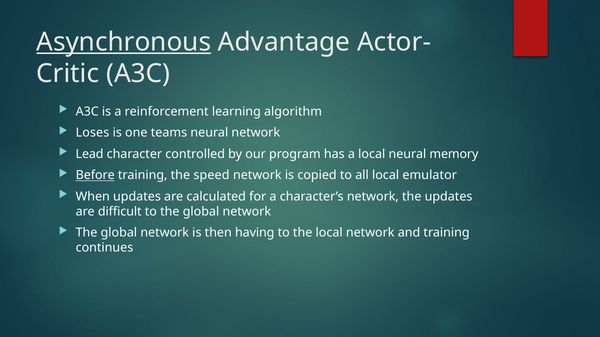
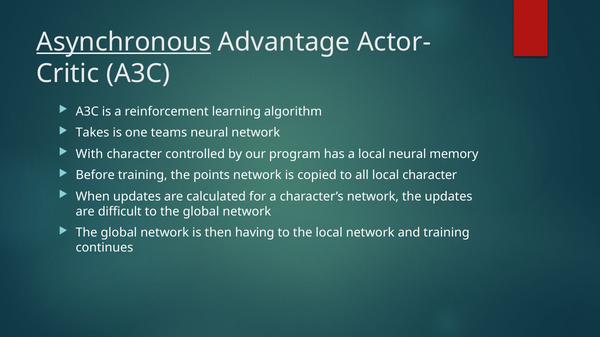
Loses: Loses -> Takes (93, 133)
Lead: Lead -> With (89, 154)
Before underline: present -> none (95, 176)
speed: speed -> points (212, 176)
local emulator: emulator -> character (430, 176)
